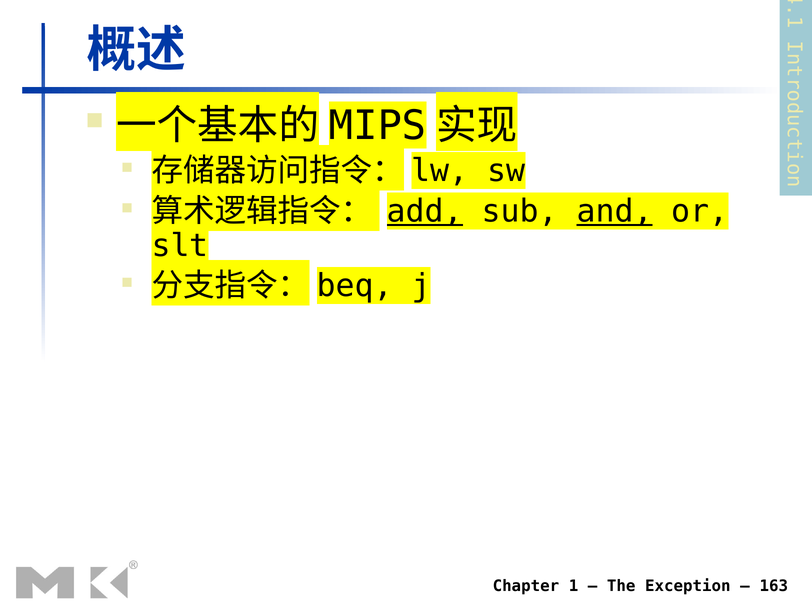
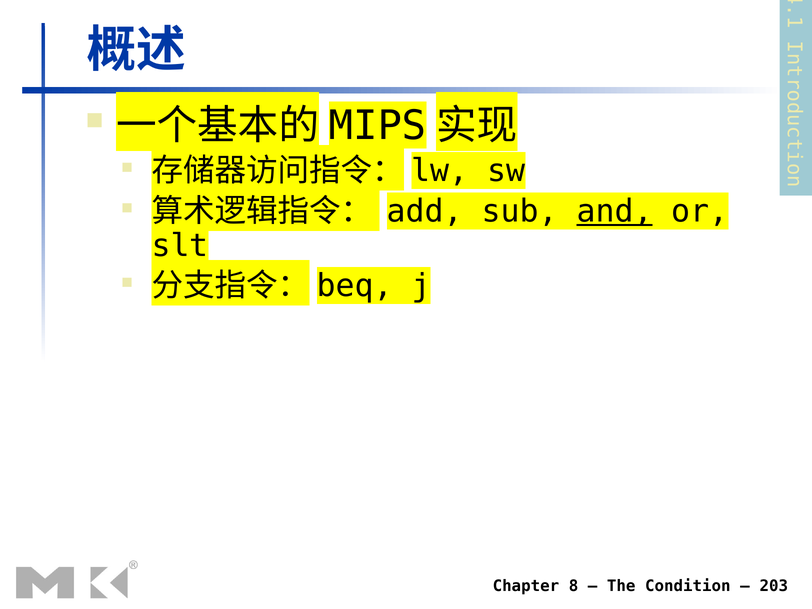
add underline: present -> none (425, 212)
Chapter 1: 1 -> 8 (574, 586)
Exception: Exception -> Condition (688, 586)
163: 163 -> 203 (774, 586)
